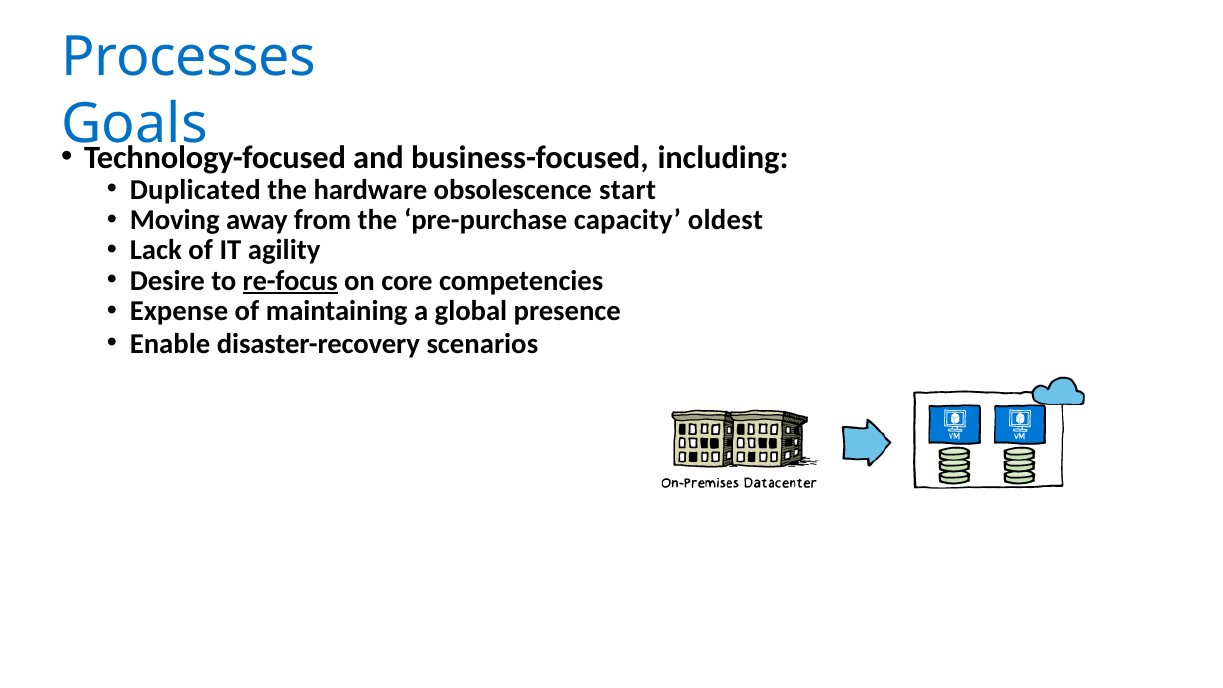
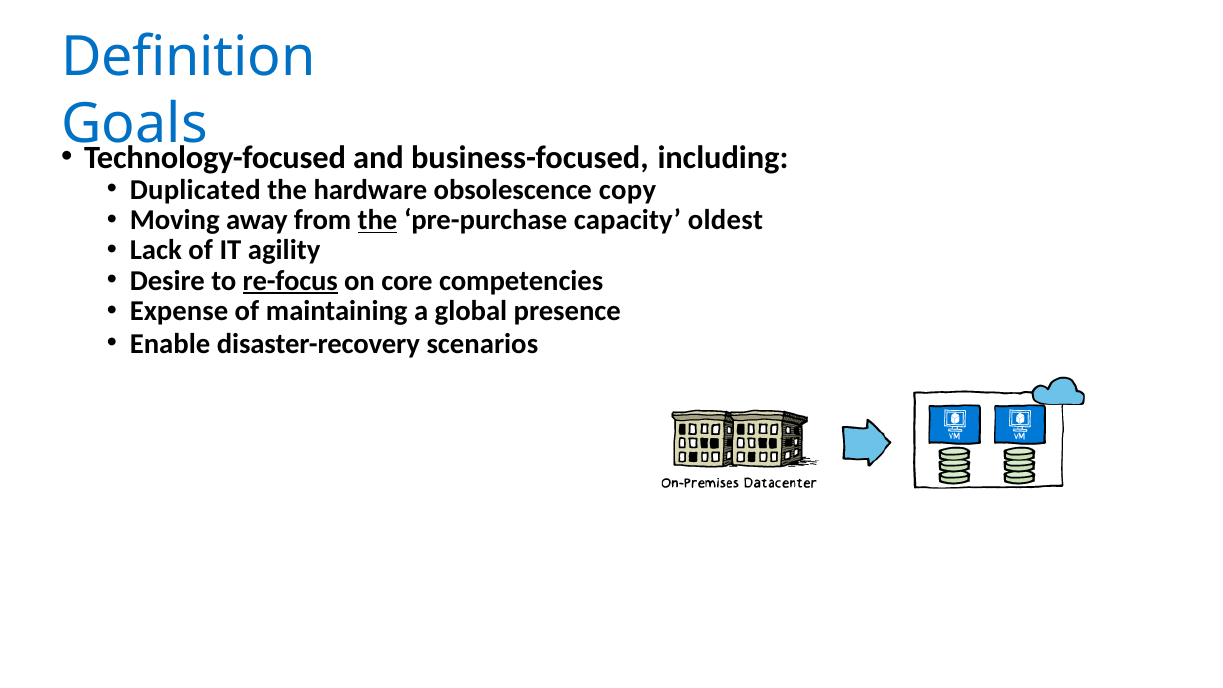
Processes: Processes -> Definition (188, 58)
start: start -> copy (628, 190)
the underline: none -> present (378, 220)
